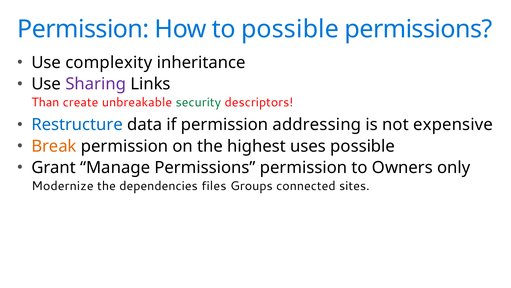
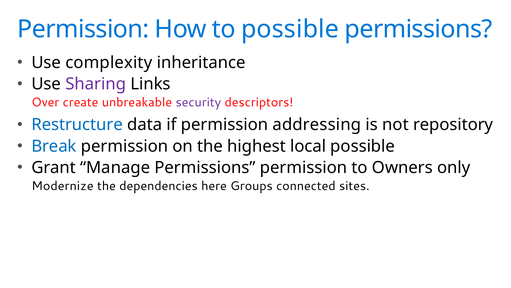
Than: Than -> Over (45, 102)
security colour: green -> purple (198, 102)
expensive: expensive -> repository (453, 124)
Break colour: orange -> blue (54, 146)
uses: uses -> local (308, 146)
files: files -> here (214, 186)
